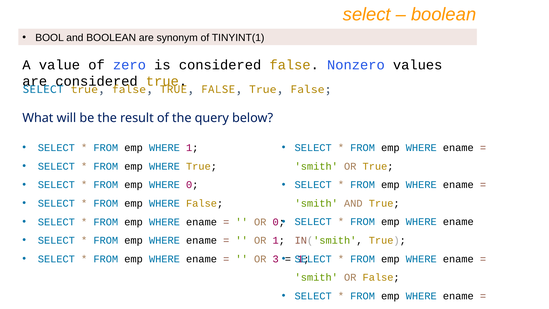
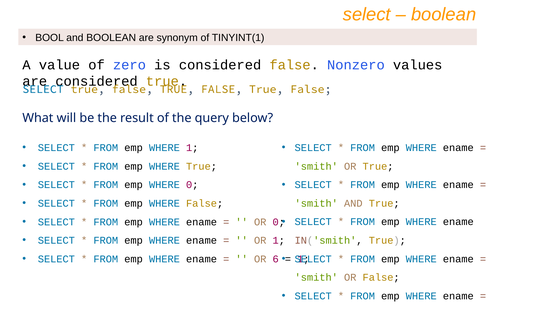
3: 3 -> 6 (276, 259)
